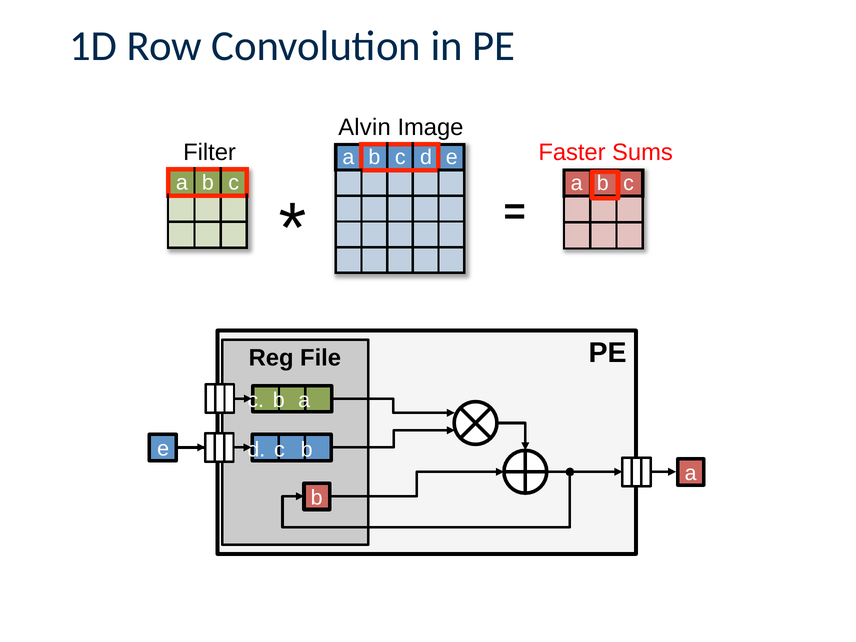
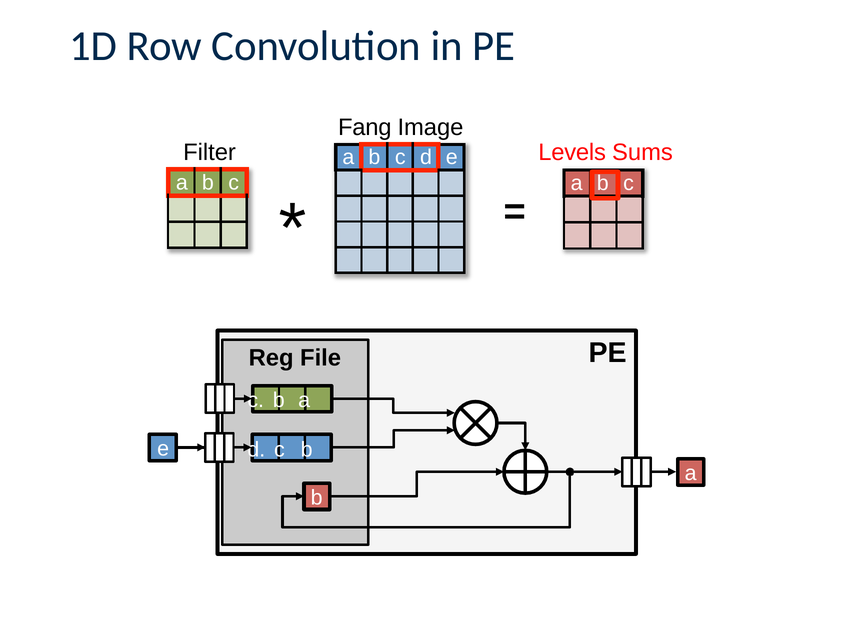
Alvin: Alvin -> Fang (365, 127)
Faster: Faster -> Levels (572, 152)
